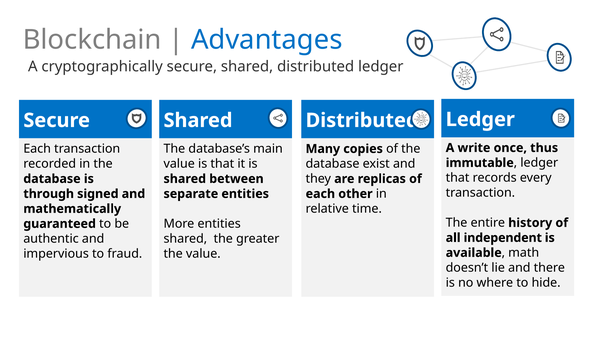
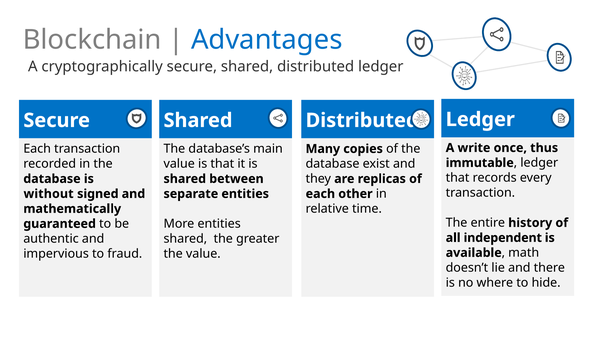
through: through -> without (49, 194)
